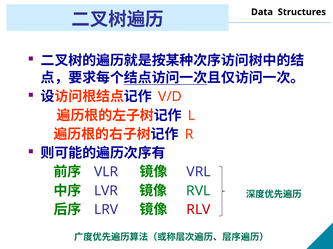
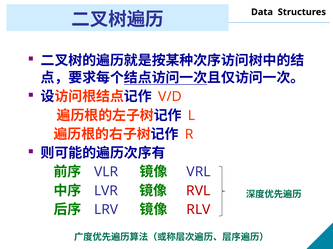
RVL colour: green -> red (198, 191)
